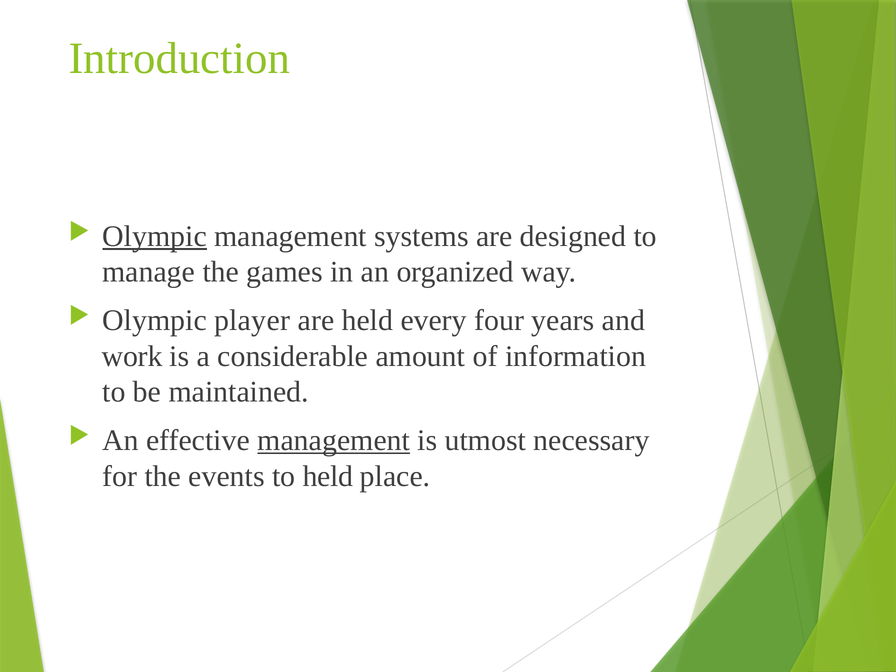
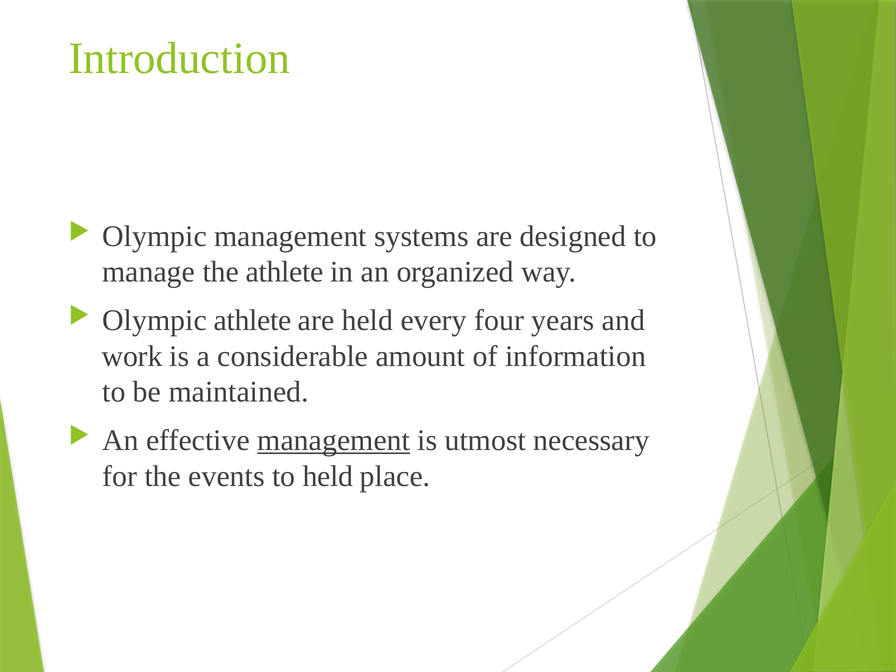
Olympic underline: present -> none (155, 236)
the games: games -> athlete (285, 272)
Olympic player: player -> athlete (252, 320)
